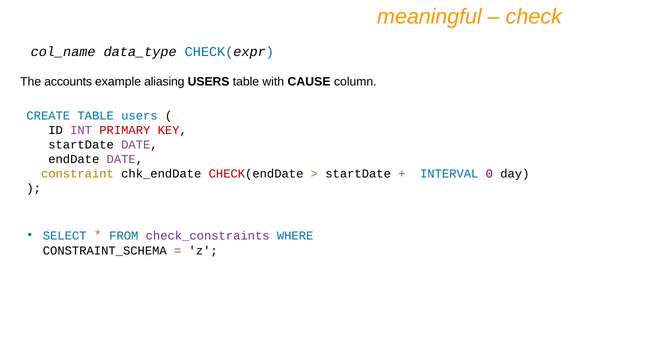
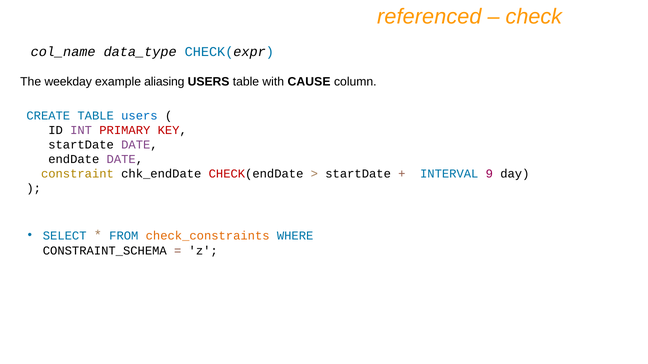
meaningful: meaningful -> referenced (429, 17)
accounts: accounts -> weekday (68, 82)
0: 0 -> 9 (489, 174)
check_constraints colour: purple -> orange (208, 236)
